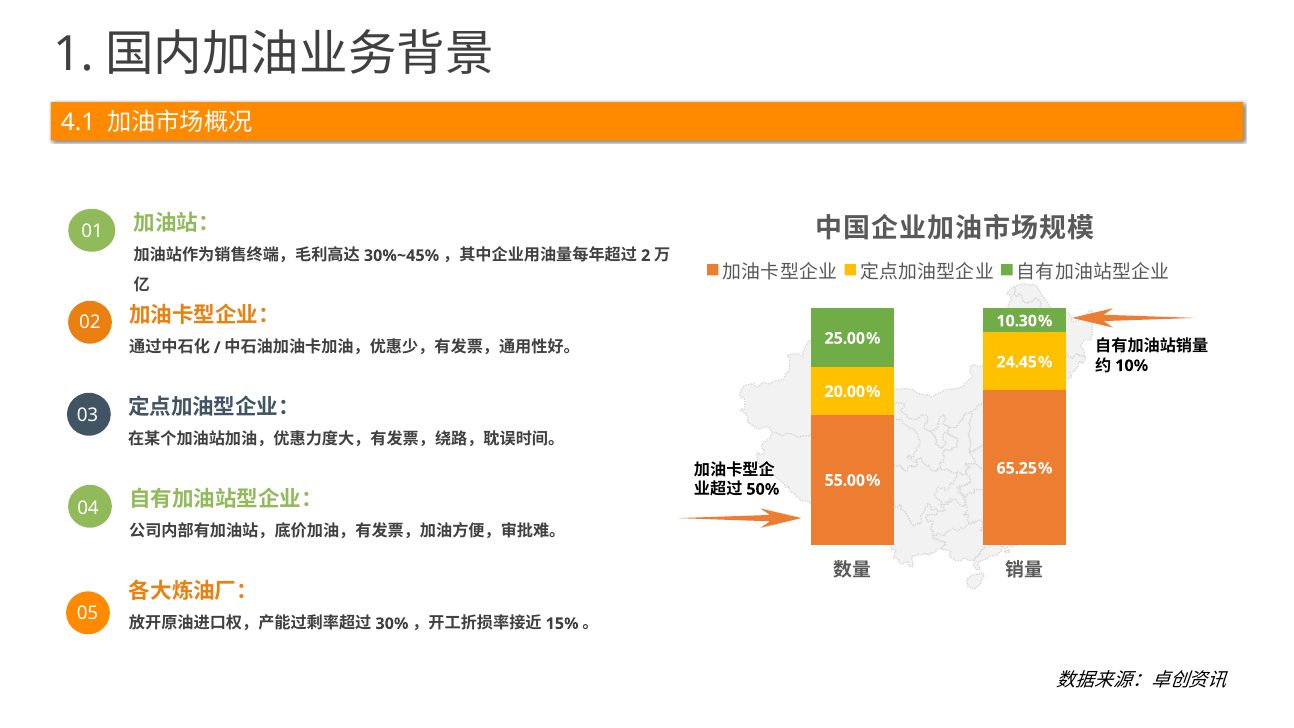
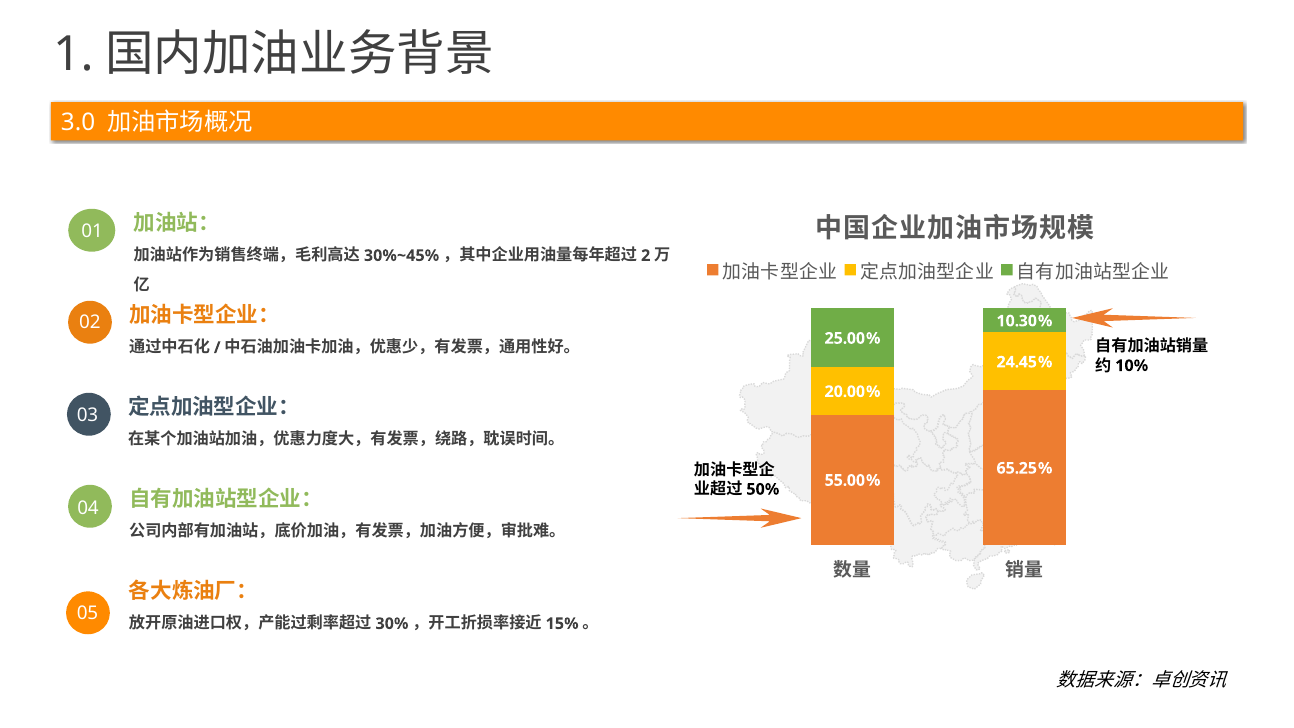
4.1: 4.1 -> 3.0 (78, 123)
